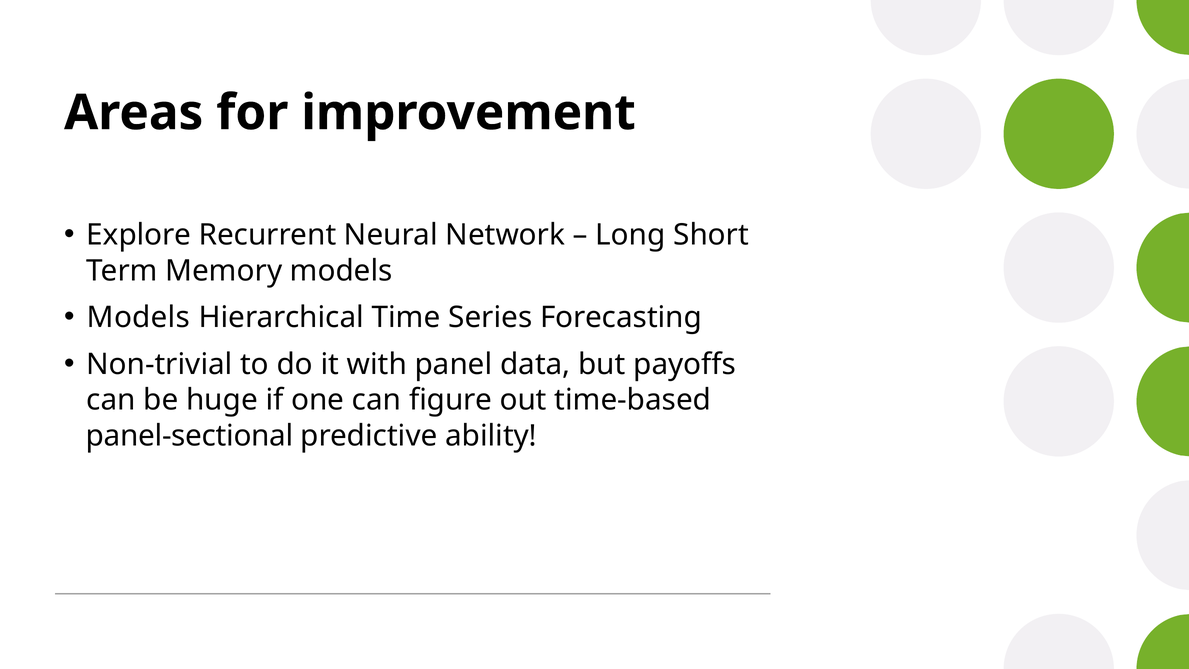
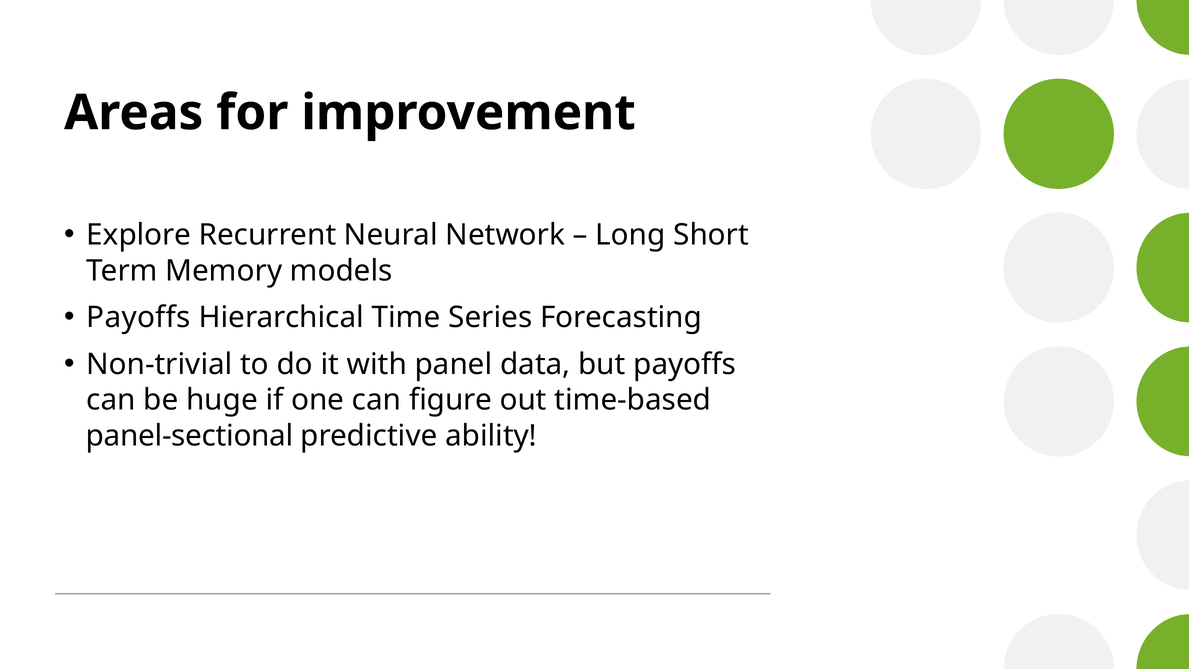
Models: Models -> Payoffs (138, 318)
